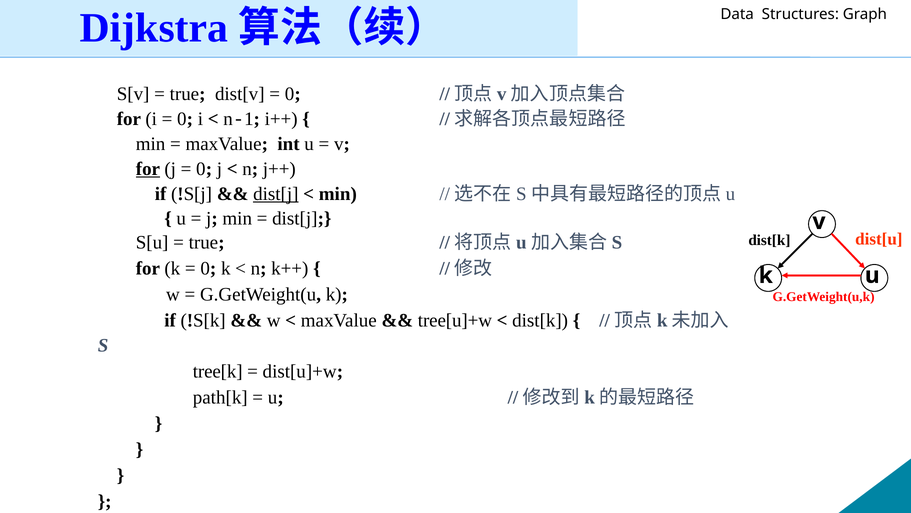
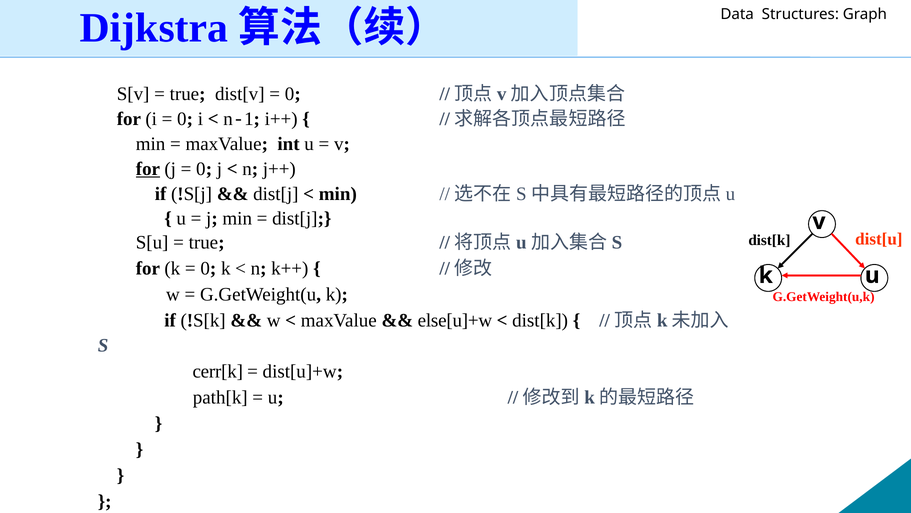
dist[j underline: present -> none (276, 194)
tree[u]+w: tree[u]+w -> else[u]+w (455, 320)
tree[k: tree[k -> cerr[k (218, 371)
